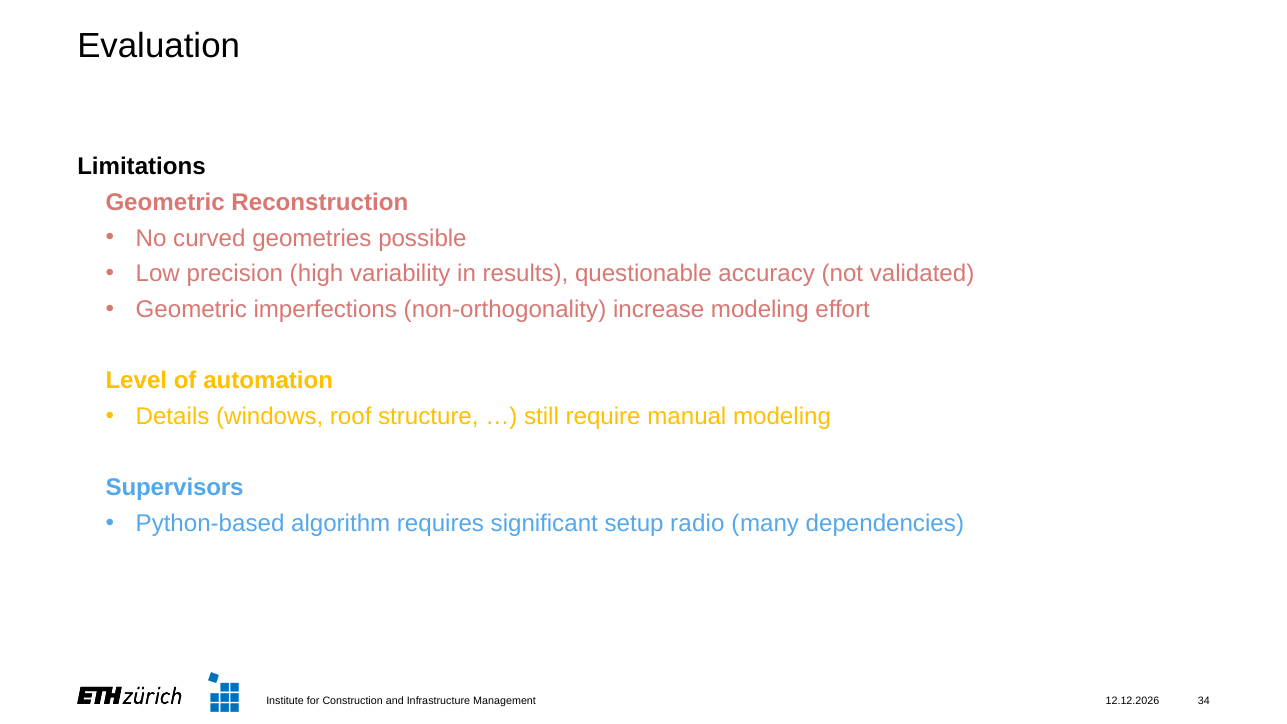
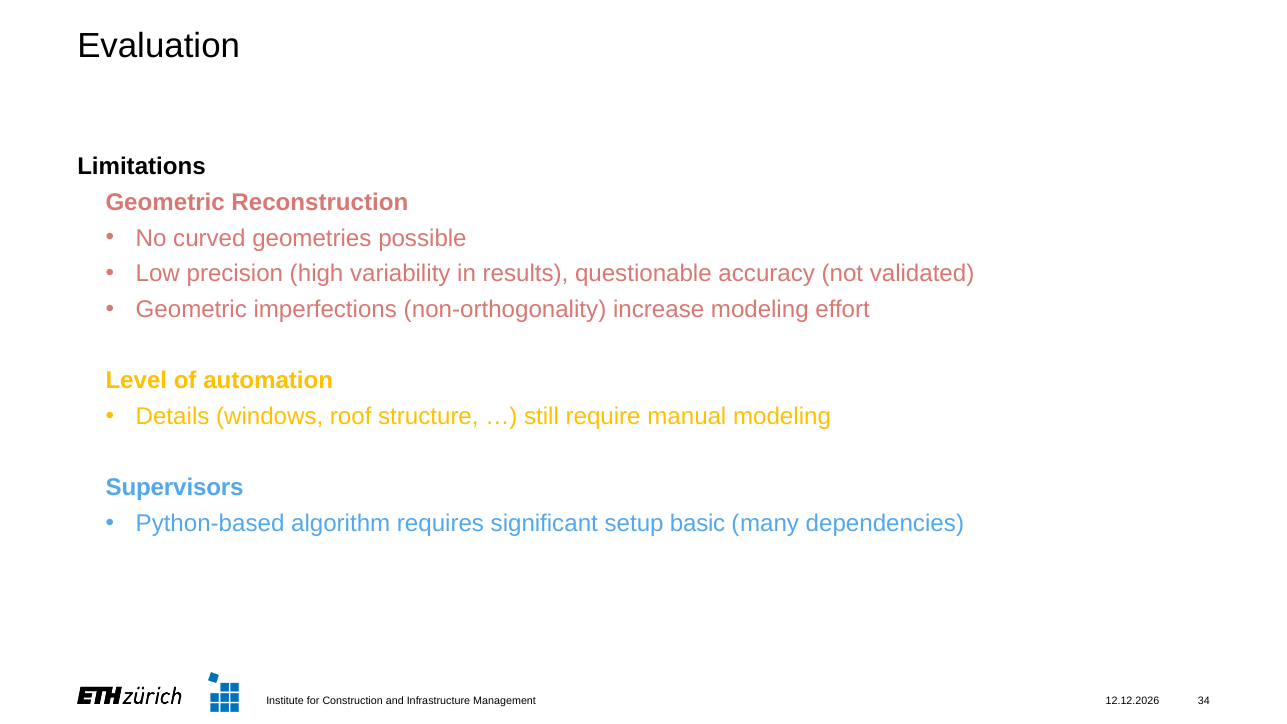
radio: radio -> basic (698, 523)
